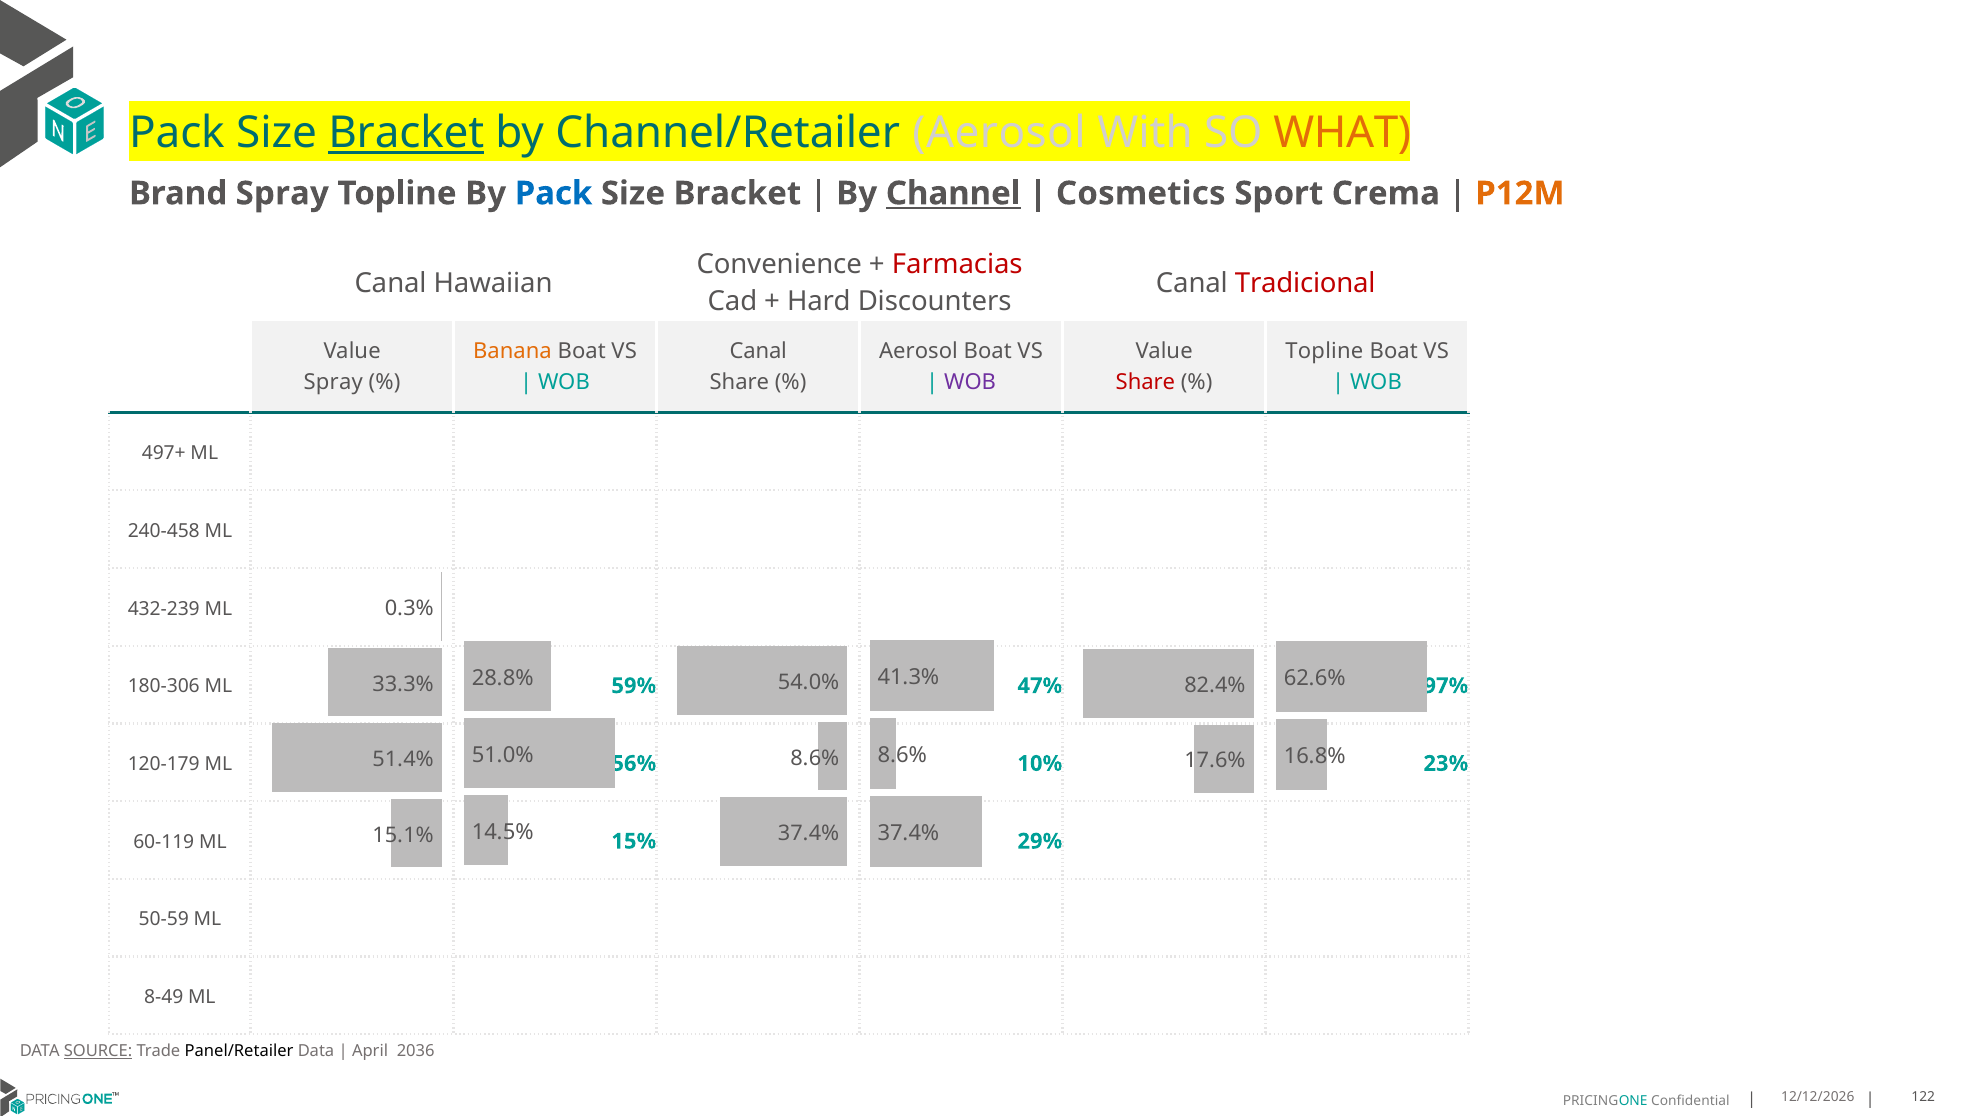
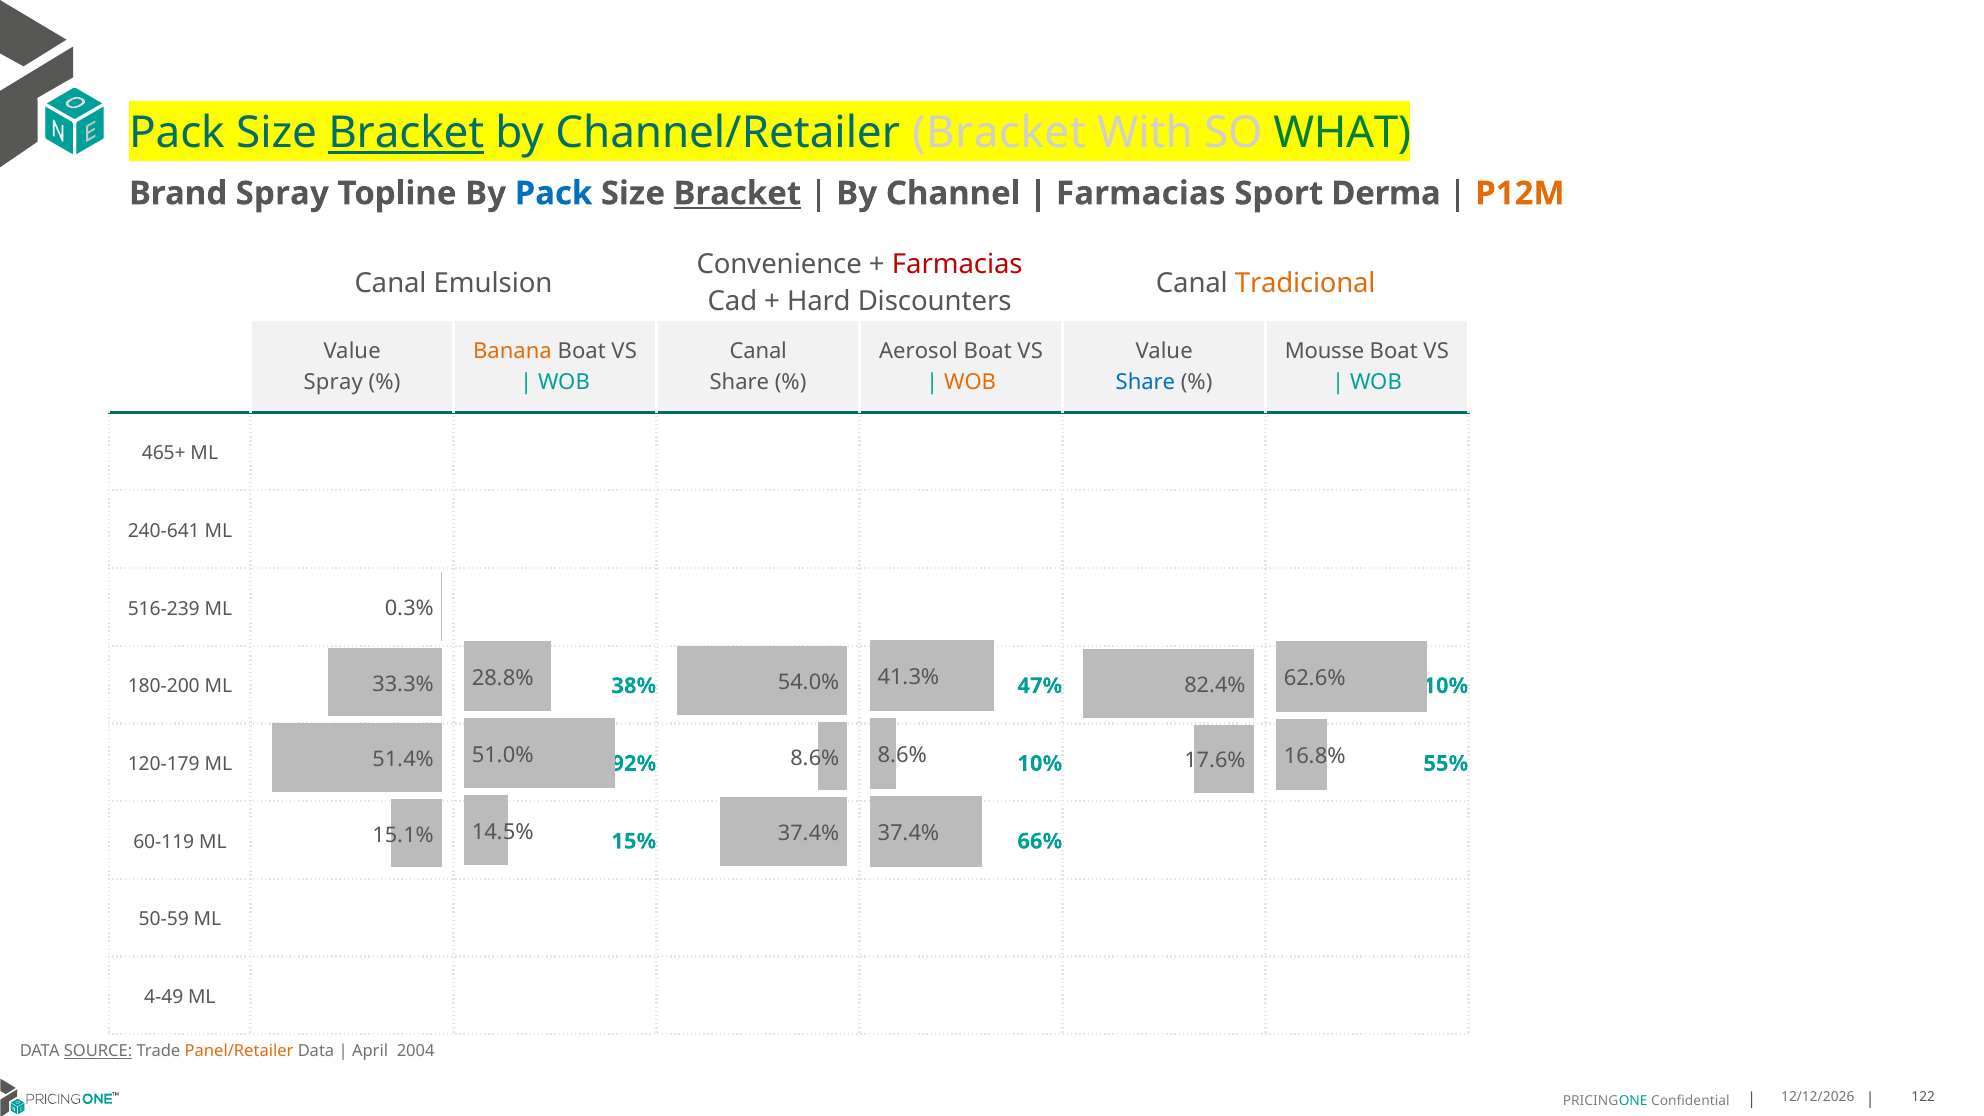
Channel/Retailer Aerosol: Aerosol -> Bracket (999, 133)
WHAT colour: orange -> green (1342, 133)
Bracket underline: none -> present (737, 193)
Channel underline: present -> none (953, 193)
Cosmetics: Cosmetics -> Farmacias (1141, 193)
Crema: Crema -> Derma (1386, 193)
Hawaiian: Hawaiian -> Emulsion (493, 283)
Tradicional colour: red -> orange (1305, 283)
Topline: Topline -> Mousse (1325, 352)
WOB colour: purple -> orange (970, 382)
Share colour: red -> blue (1145, 382)
497+: 497+ -> 465+ (164, 453)
240-458: 240-458 -> 240-641 (164, 531)
432-239: 432-239 -> 516-239 (164, 609)
180-306: 180-306 -> 180-200 (164, 686)
59%: 59% -> 38% (634, 686)
47% 97%: 97% -> 10% (1446, 686)
56%: 56% -> 92% (634, 764)
23%: 23% -> 55% (1446, 764)
29%: 29% -> 66% (1040, 841)
8-49: 8-49 -> 4-49 (164, 997)
Panel/Retailer colour: black -> orange (239, 1051)
2036: 2036 -> 2004 (416, 1051)
